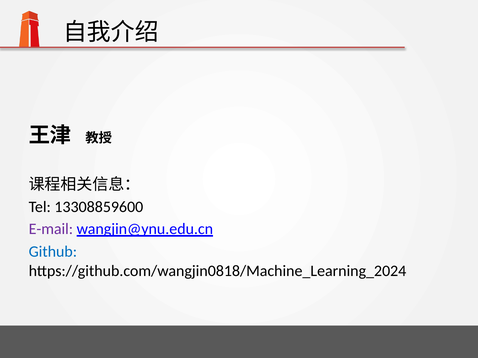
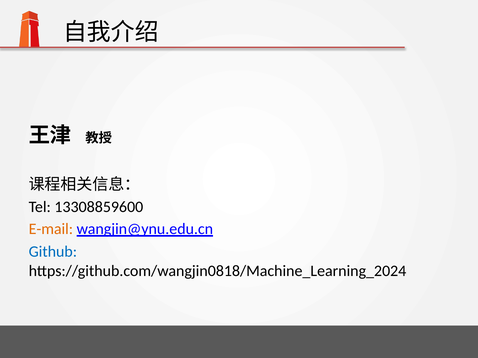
E-mail colour: purple -> orange (51, 229)
